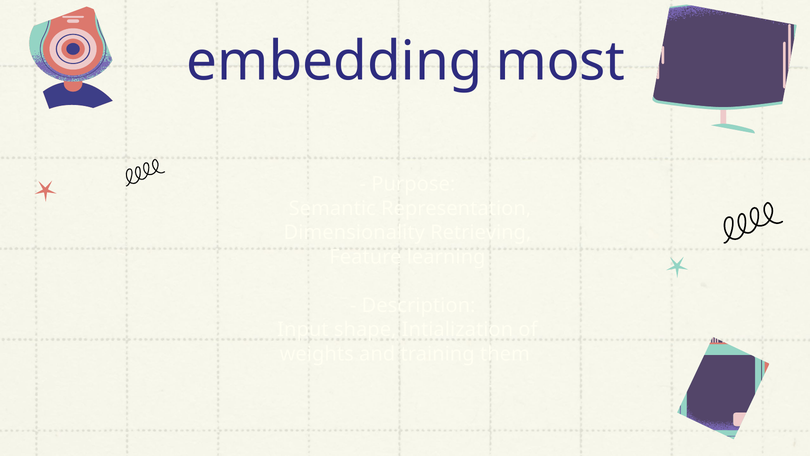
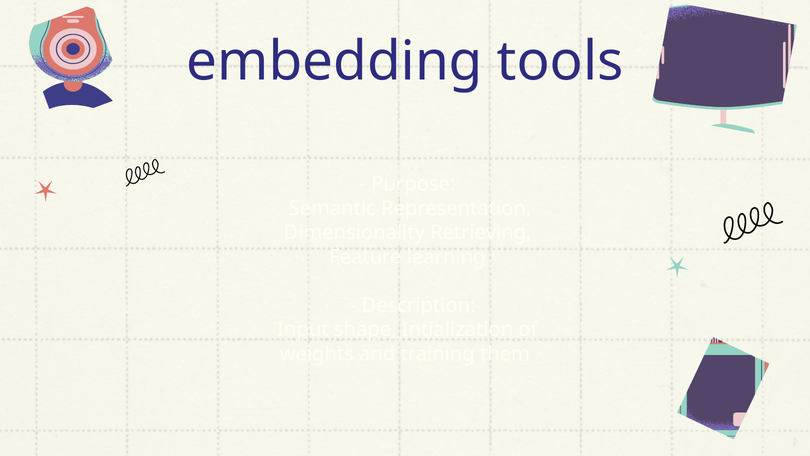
most: most -> tools (560, 62)
